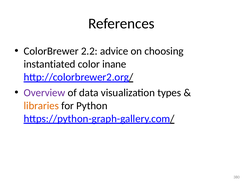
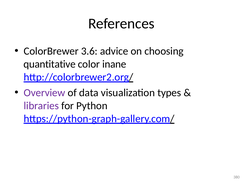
2.2: 2.2 -> 3.6 (89, 51)
instantiated: instantiated -> quantitative (50, 64)
libraries colour: orange -> purple (41, 105)
